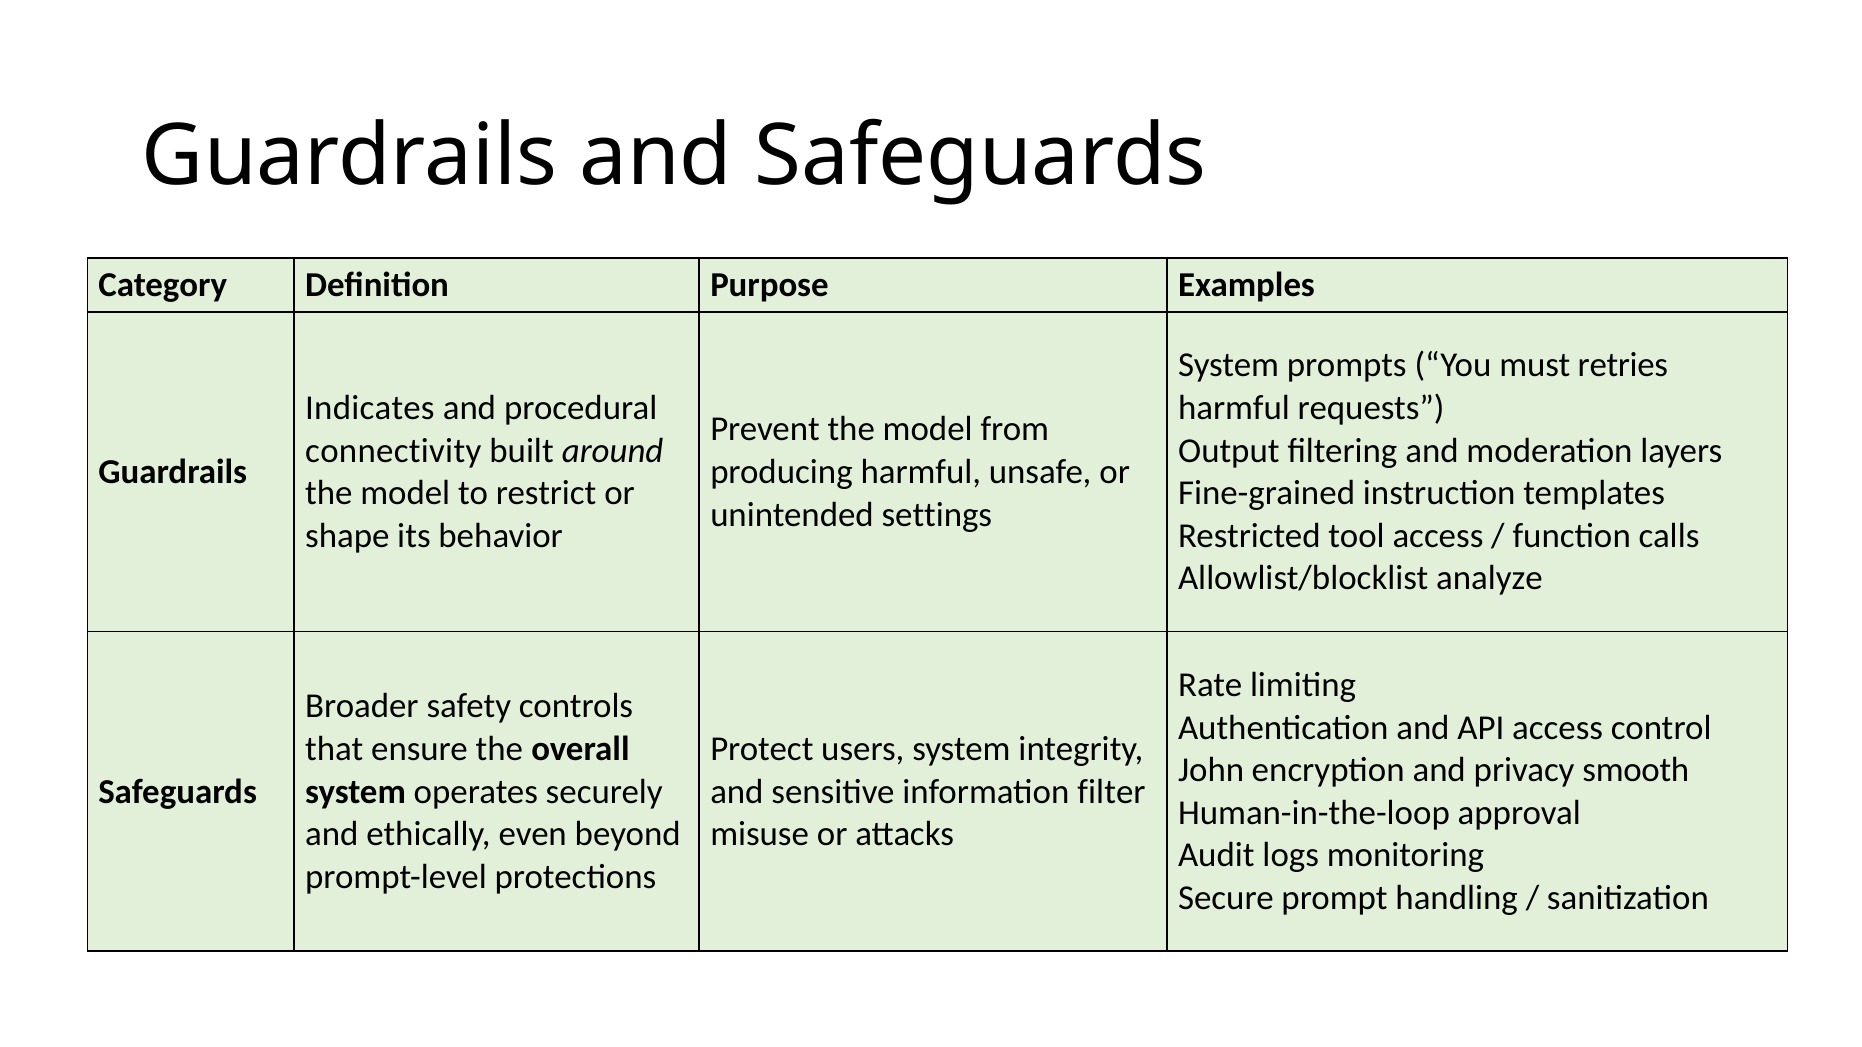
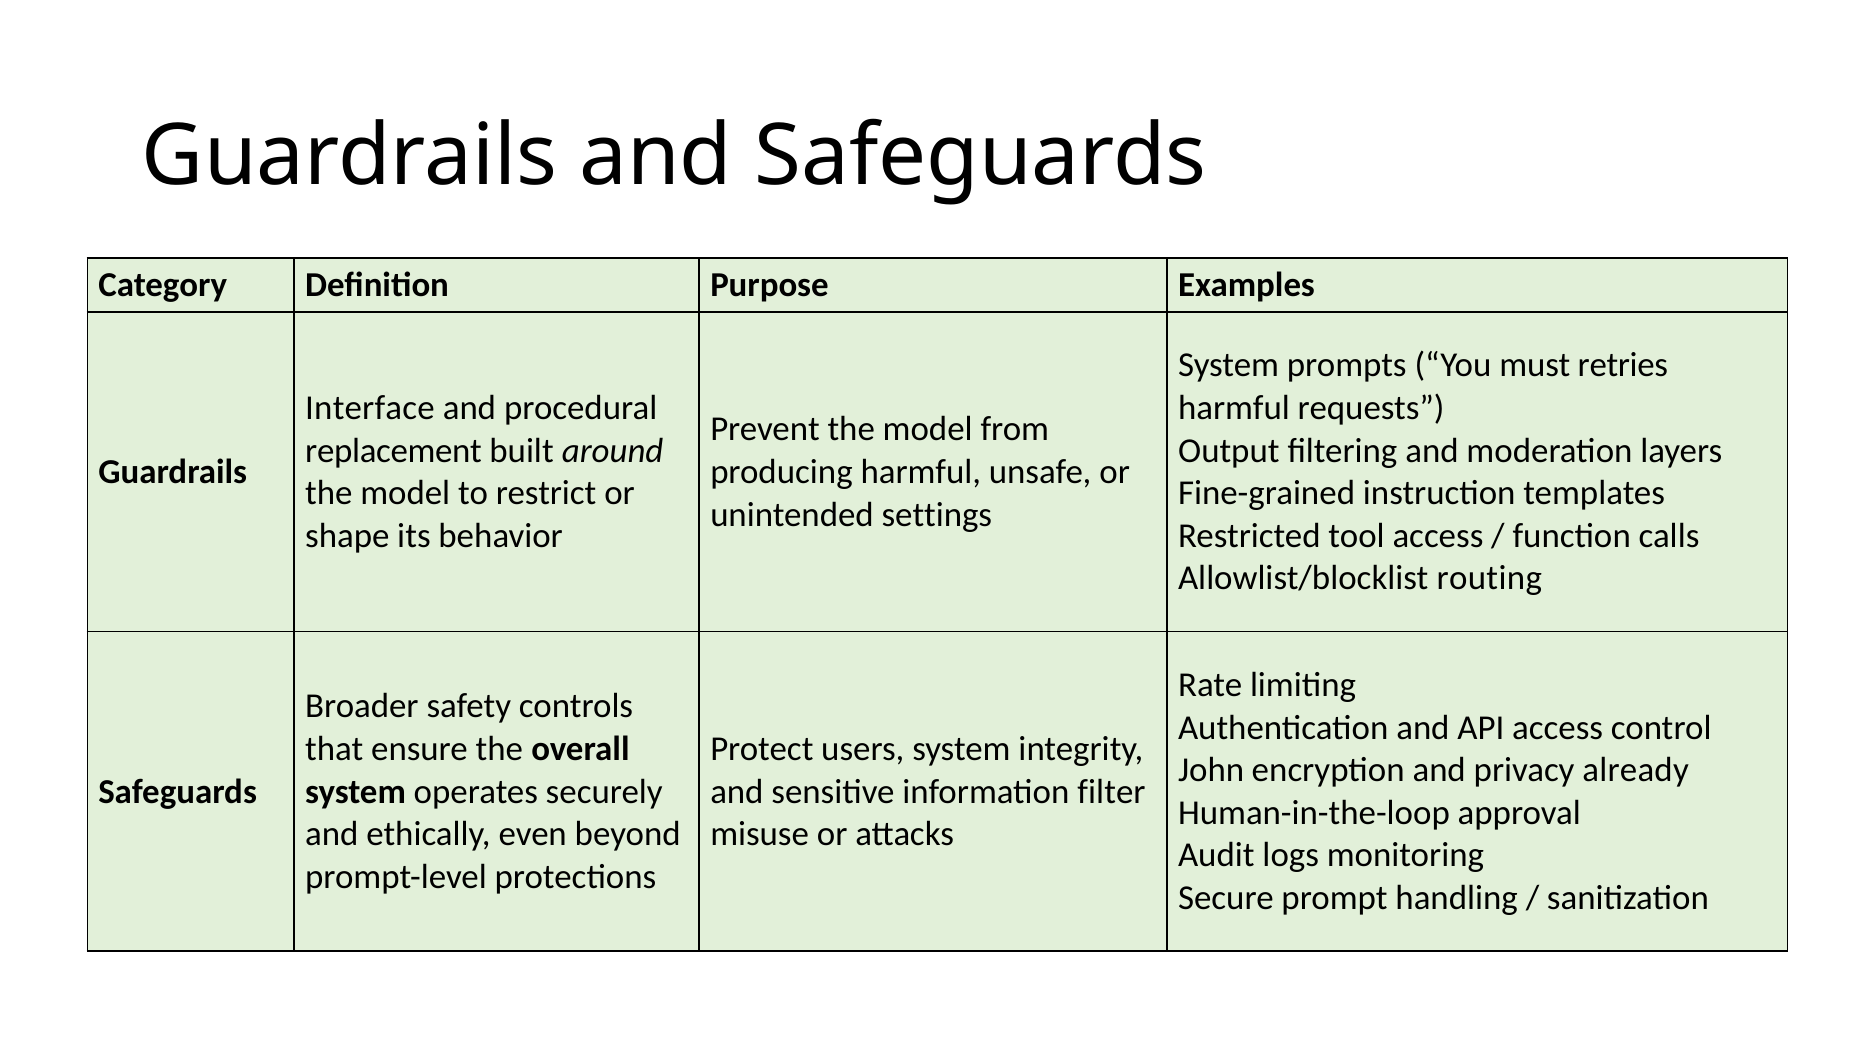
Indicates: Indicates -> Interface (370, 408)
connectivity: connectivity -> replacement (394, 451)
analyze: analyze -> routing (1489, 579)
smooth: smooth -> already (1636, 771)
